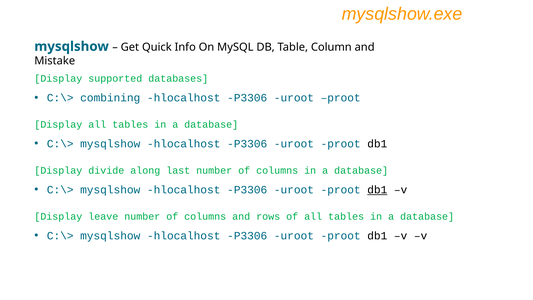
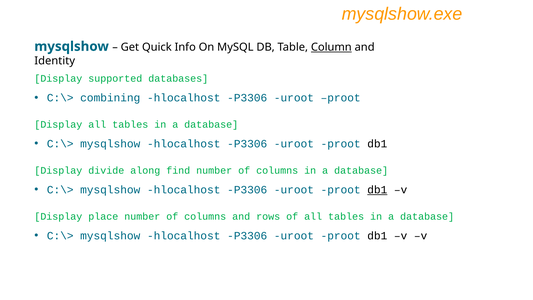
Column underline: none -> present (331, 47)
Mistake: Mistake -> Identity (55, 61)
last: last -> find (178, 170)
leave: leave -> place (103, 216)
